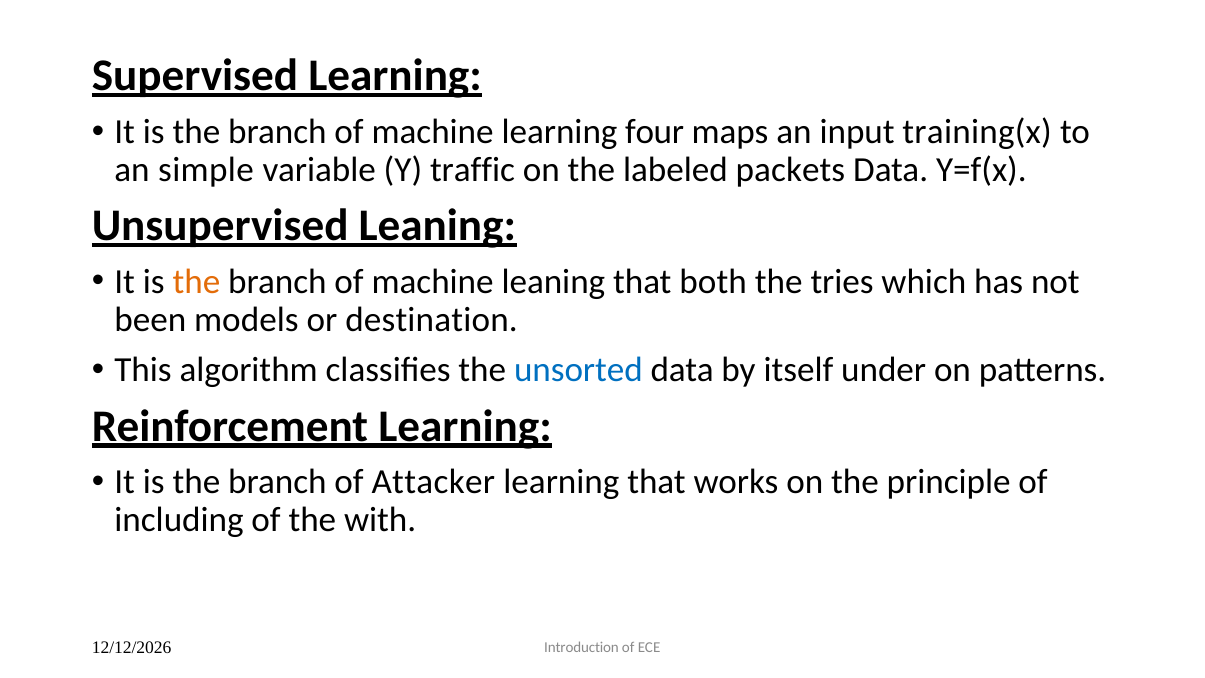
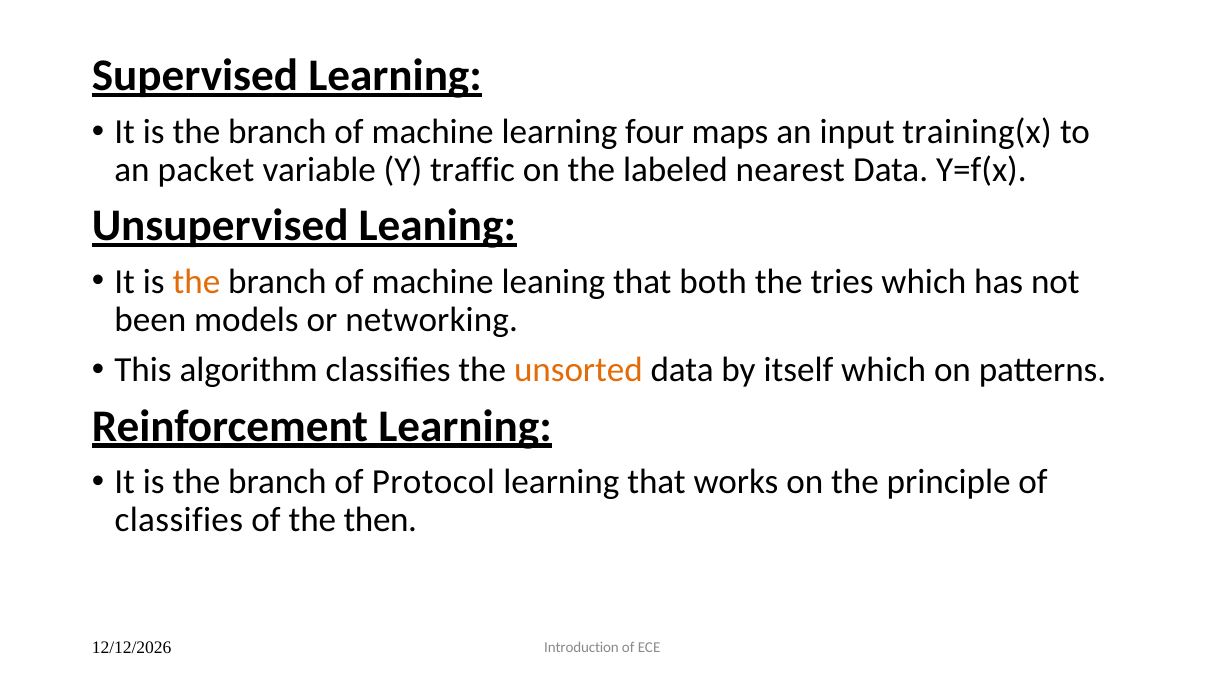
simple: simple -> packet (206, 170)
packets: packets -> nearest (790, 170)
destination: destination -> networking (432, 320)
unsorted colour: blue -> orange (578, 370)
itself under: under -> which (884, 370)
Attacker: Attacker -> Protocol (433, 482)
including: including -> classifies (179, 520)
with: with -> then (380, 520)
